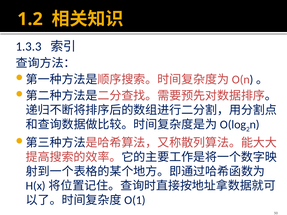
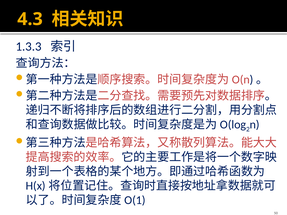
1.2: 1.2 -> 4.3 (30, 19)
